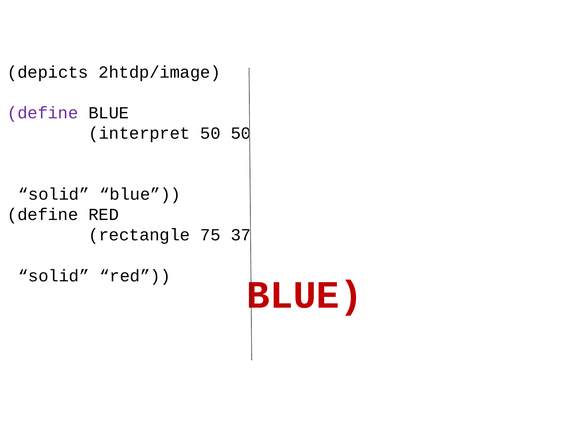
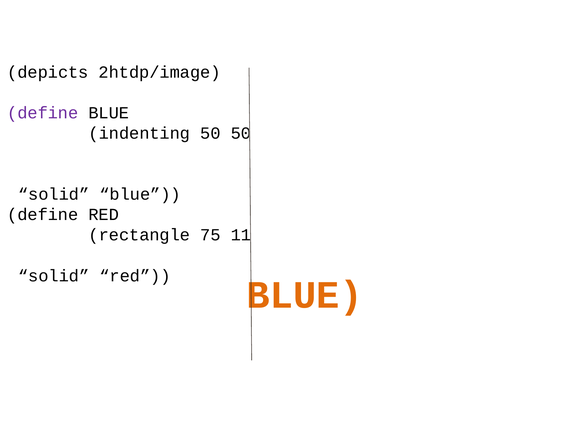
interpret: interpret -> indenting (139, 133)
37: 37 -> 11 (241, 235)
BLUE colour: red -> orange (305, 295)
